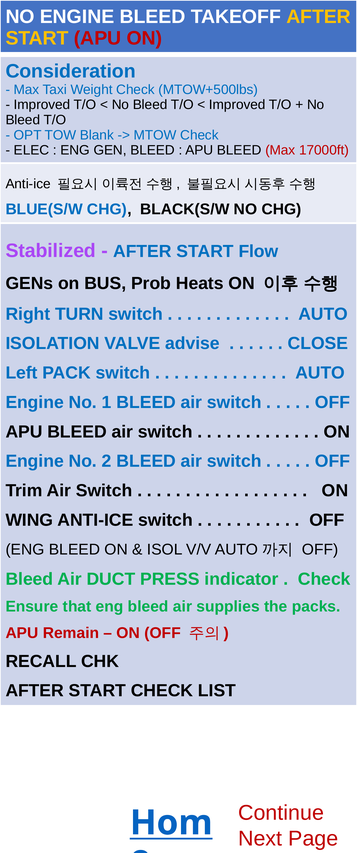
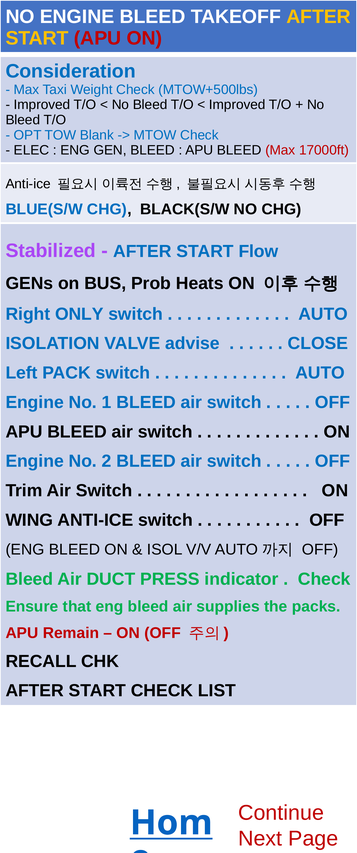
TURN: TURN -> ONLY (79, 314)
